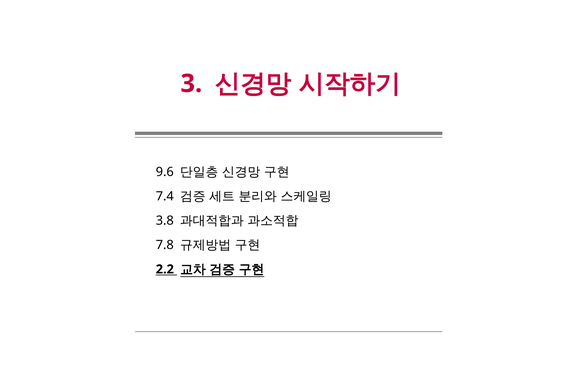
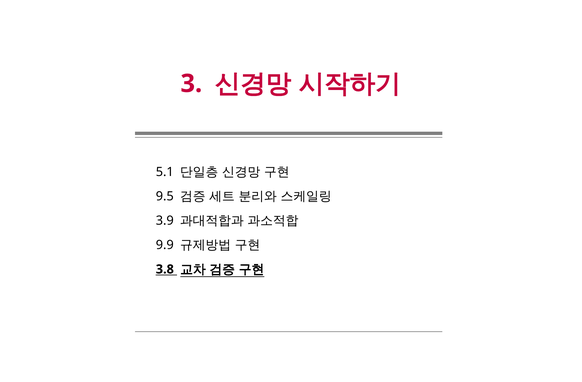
9.6: 9.6 -> 5.1 (165, 172)
7.4: 7.4 -> 9.5 (165, 196)
3.8: 3.8 -> 3.9 (165, 221)
7.8: 7.8 -> 9.9 (165, 245)
2.2: 2.2 -> 3.8 (165, 269)
